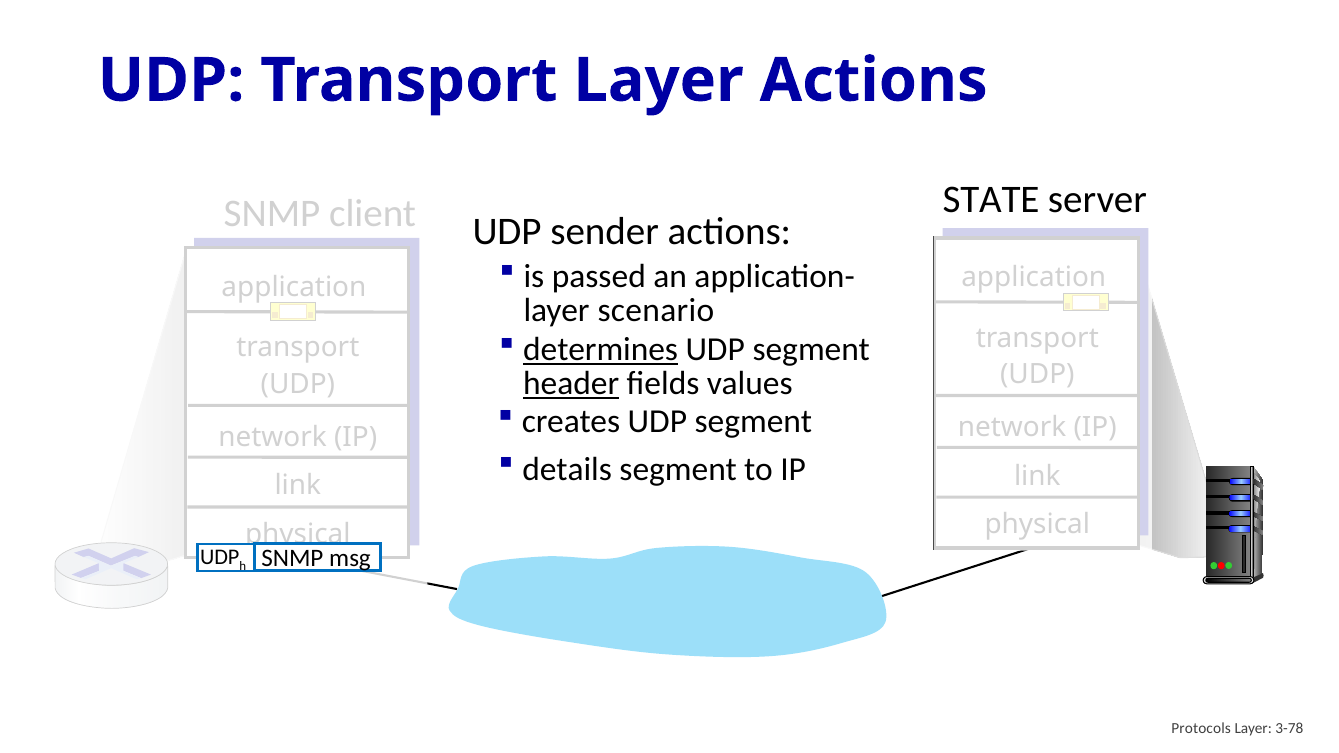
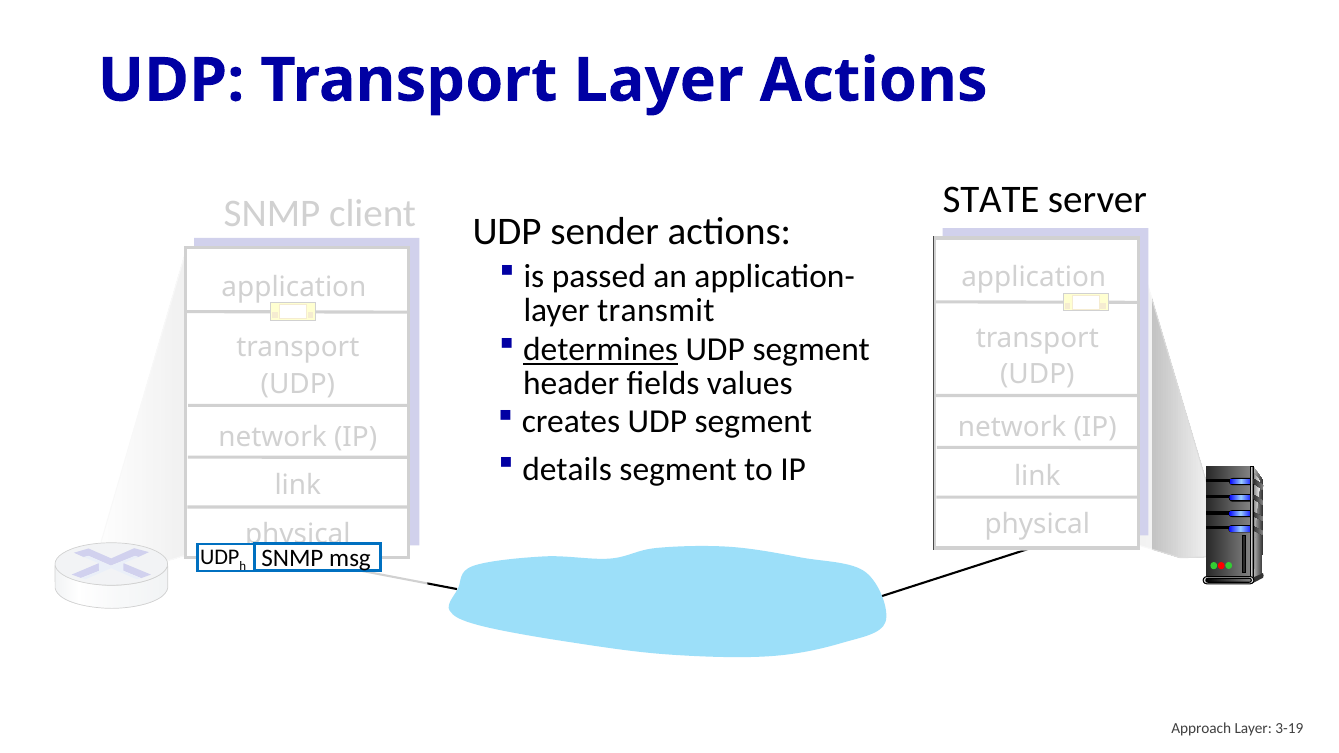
scenario: scenario -> transmit (656, 311)
header underline: present -> none (571, 384)
Protocols: Protocols -> Approach (1201, 729)
3-78: 3-78 -> 3-19 (1289, 729)
